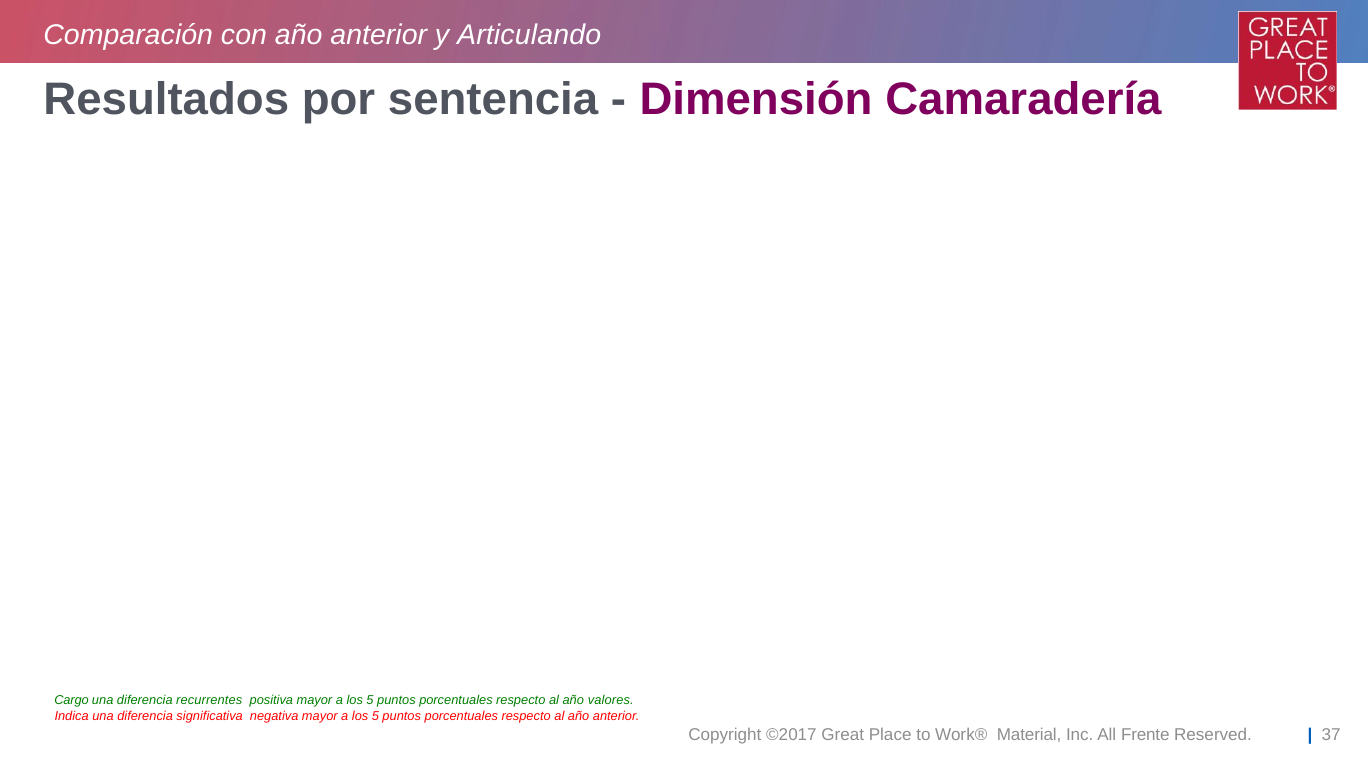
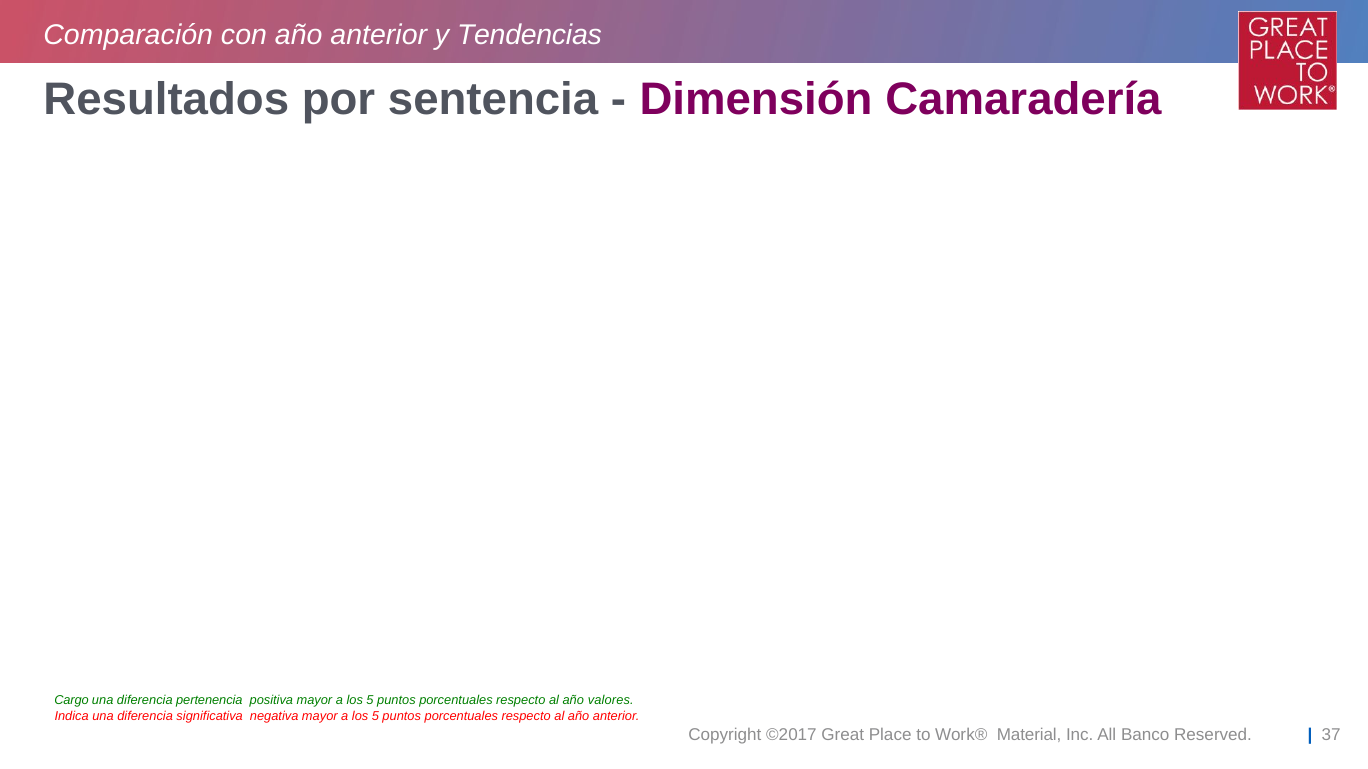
Articulando: Articulando -> Tendencias (529, 35)
recurrentes: recurrentes -> pertenencia (209, 701)
Frente: Frente -> Banco (1145, 735)
